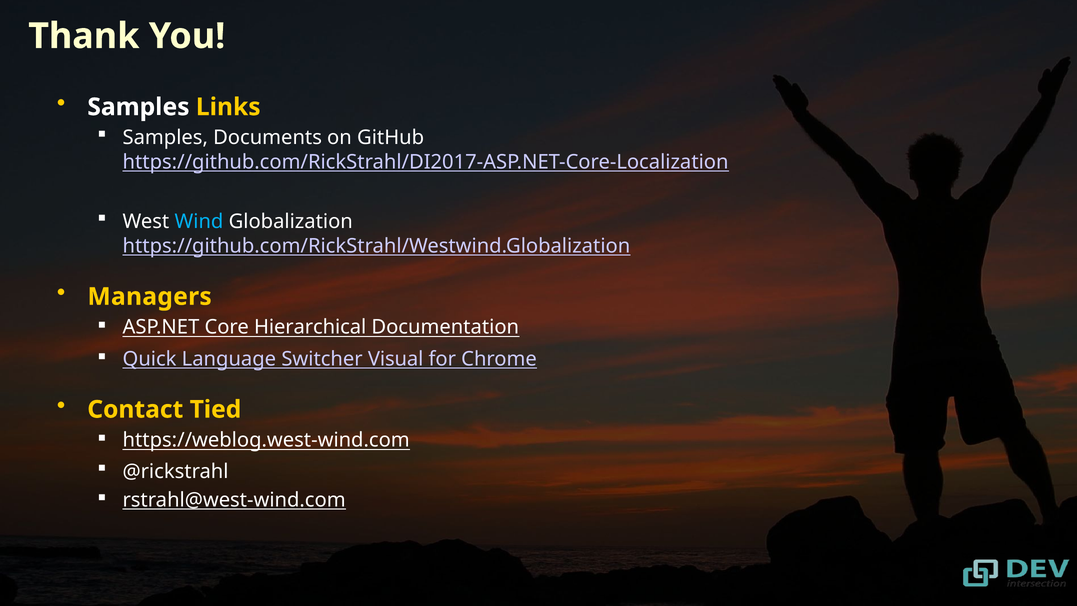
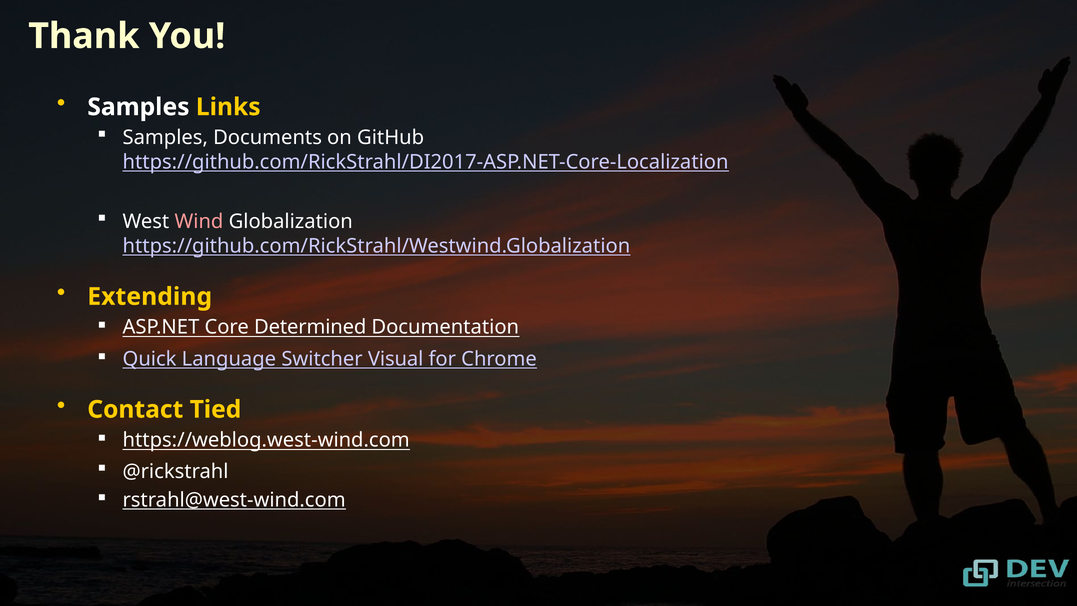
Wind colour: light blue -> pink (199, 222)
Managers: Managers -> Extending (150, 297)
Hierarchical: Hierarchical -> Determined (310, 327)
